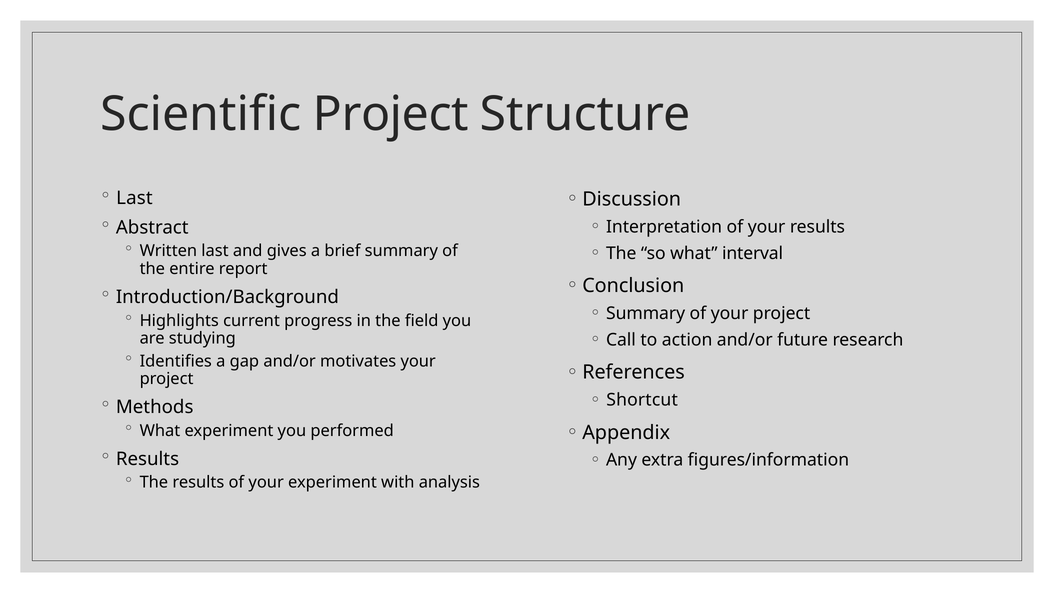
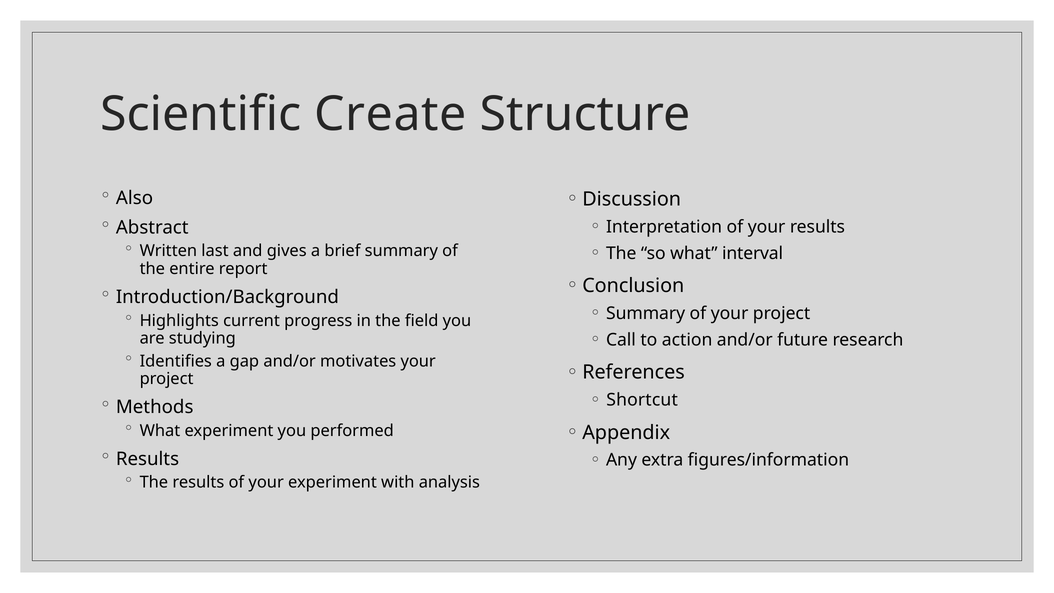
Scientific Project: Project -> Create (390, 115)
Last: Last -> Also (135, 198)
